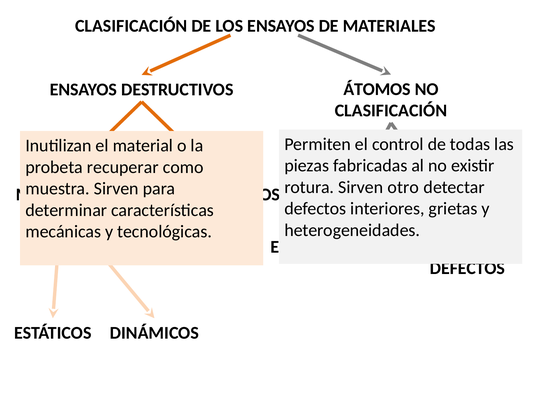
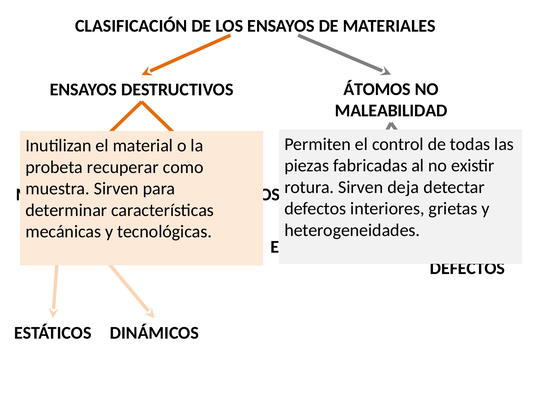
CLASIFICACIÓN: CLASIFICACIÓN -> MALEABILIDAD (391, 111)
otro: otro -> deja (403, 187)
